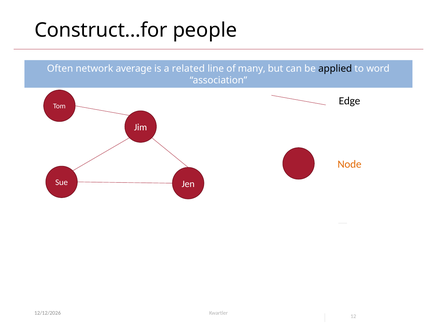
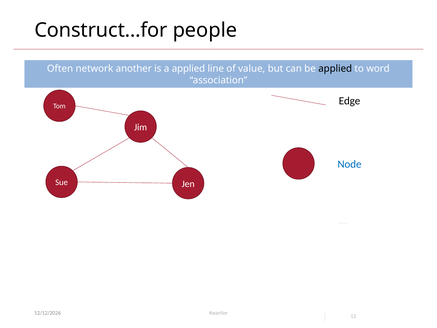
average: average -> another (134, 69)
a related: related -> applied (188, 69)
many: many -> value (252, 69)
Node colour: orange -> blue (349, 164)
